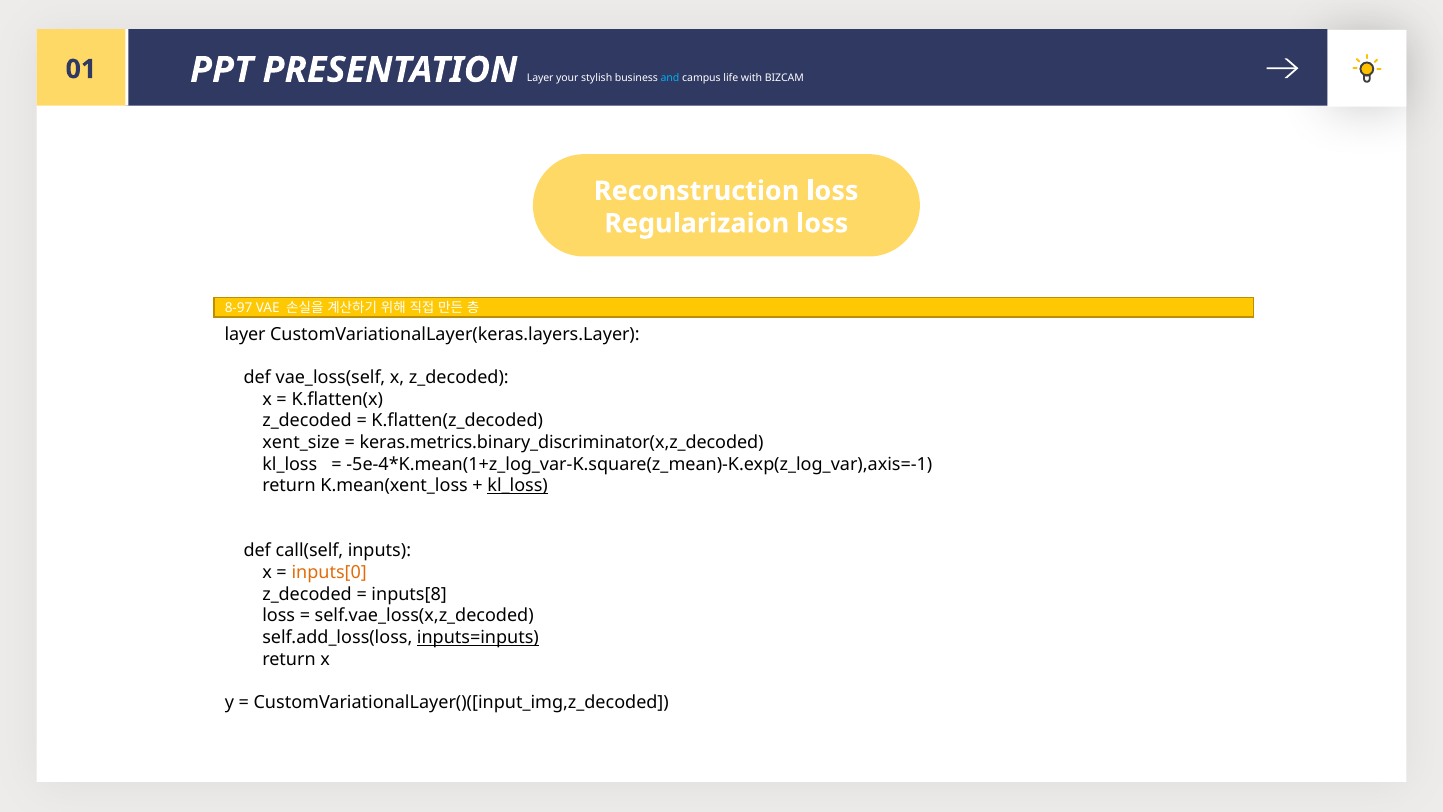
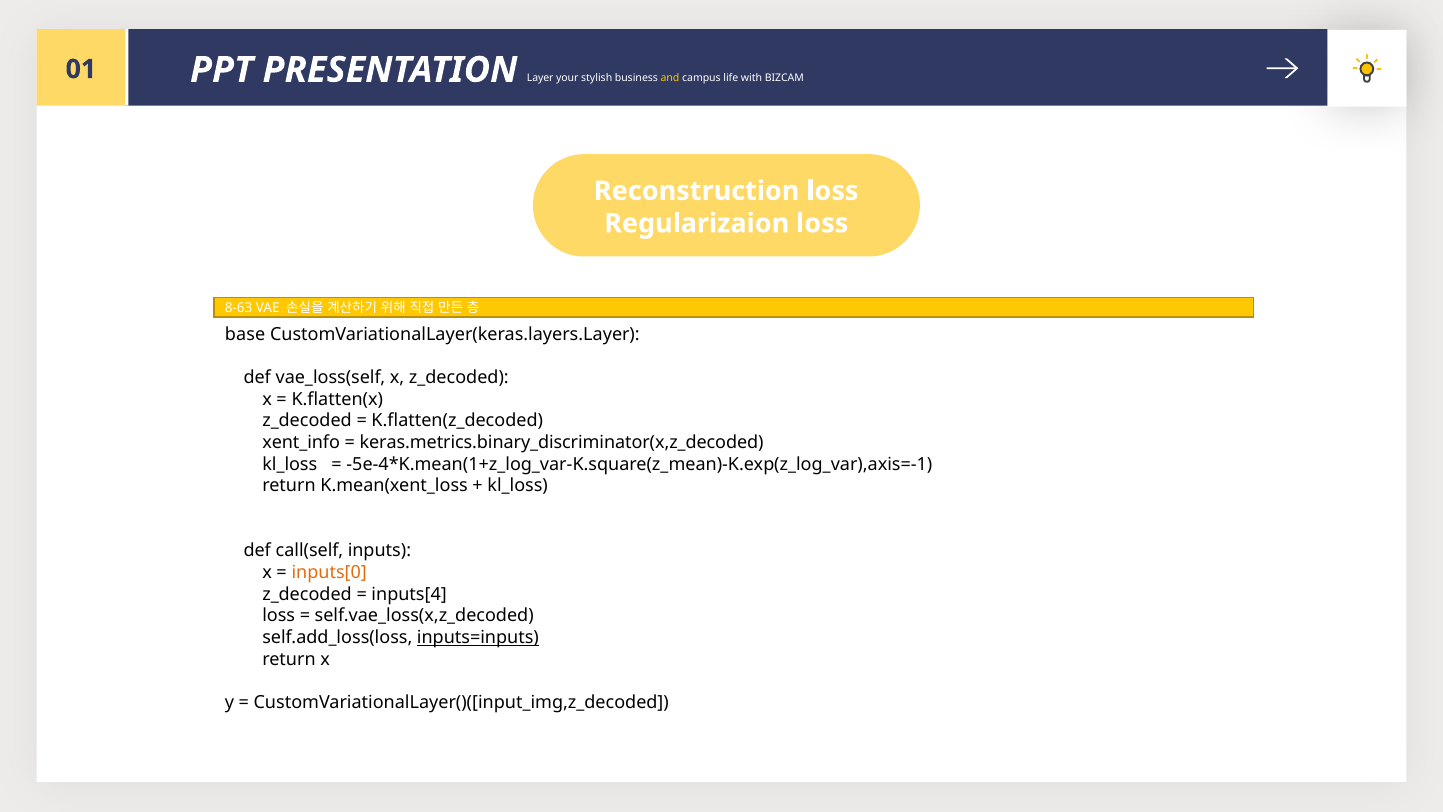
and colour: light blue -> yellow (670, 78)
8-97: 8-97 -> 8-63 (239, 308)
layer: layer -> base (245, 334)
xent_size: xent_size -> xent_info (301, 442)
kl_loss underline: present -> none (518, 486)
inputs[8: inputs[8 -> inputs[4 (409, 594)
